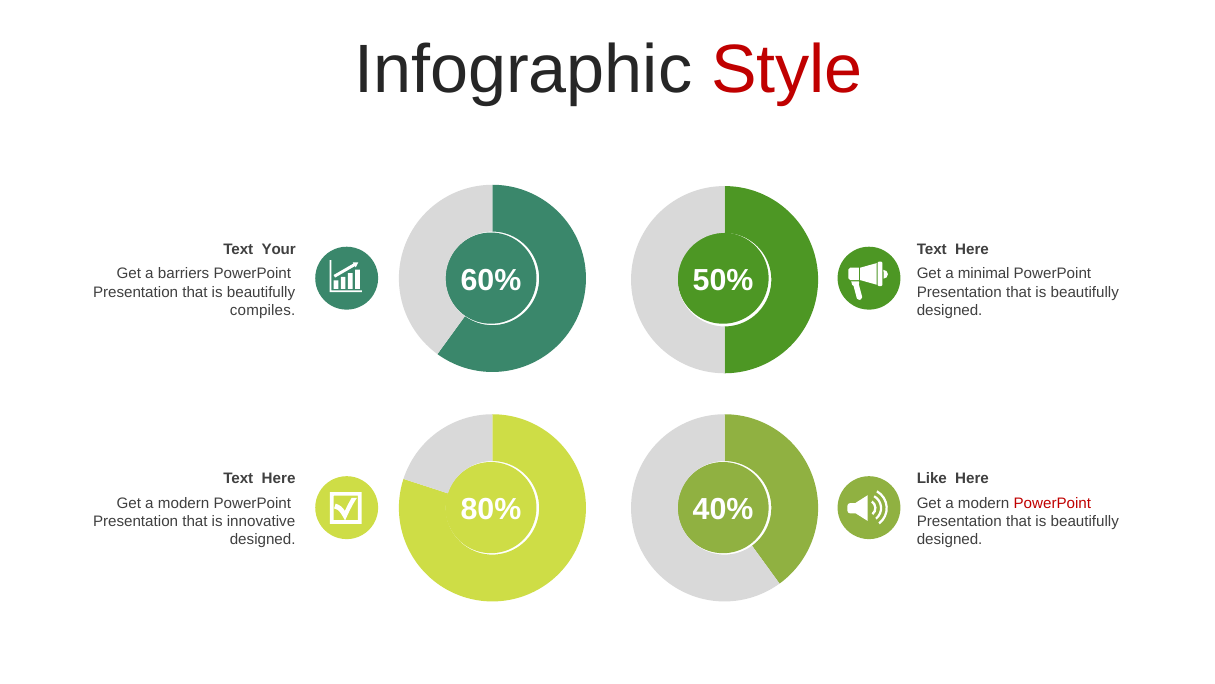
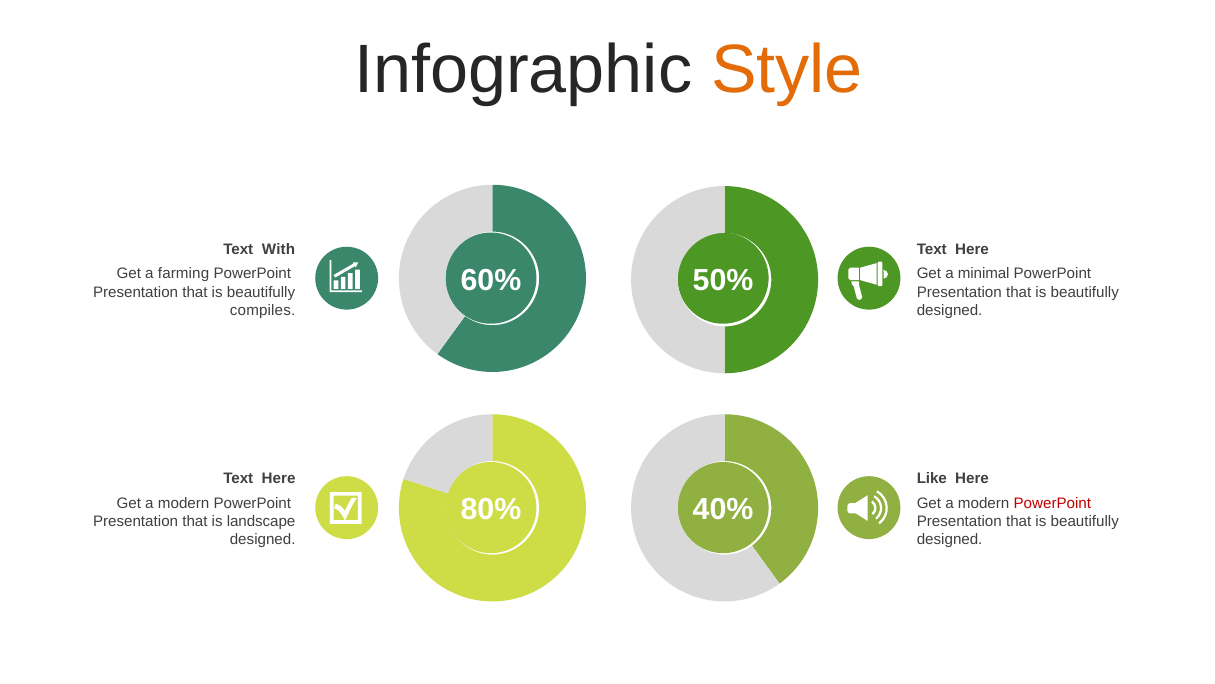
Style colour: red -> orange (787, 70)
Your: Your -> With (279, 249)
barriers: barriers -> farming (184, 274)
innovative: innovative -> landscape (261, 521)
